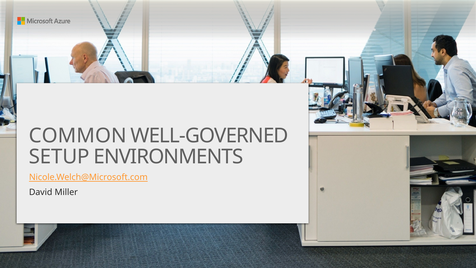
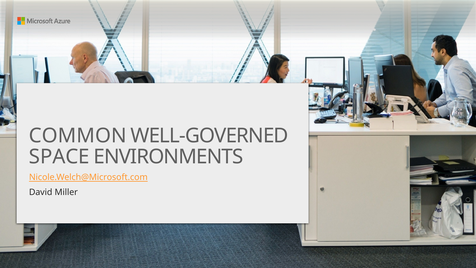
SETUP: SETUP -> SPACE (59, 157)
